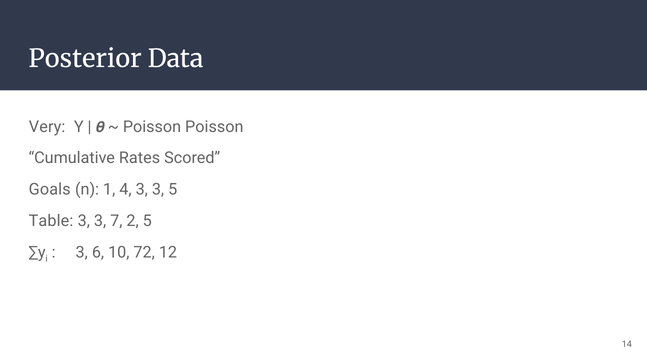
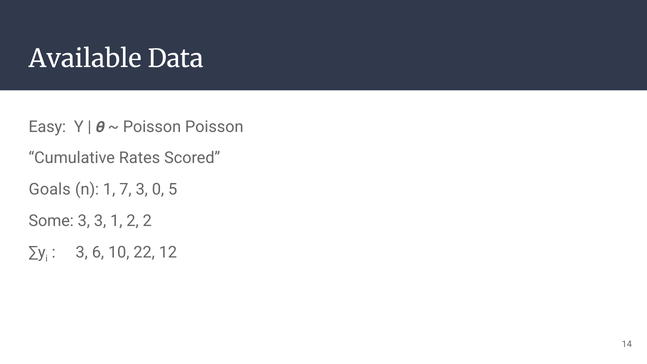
Posterior: Posterior -> Available (85, 59)
Very: Very -> Easy (47, 127)
4: 4 -> 7 (125, 189)
3: 3 -> 0 (158, 189)
Table: Table -> Some (51, 221)
3 7: 7 -> 1 (116, 221)
2 5: 5 -> 2 (147, 221)
72: 72 -> 22 (144, 252)
